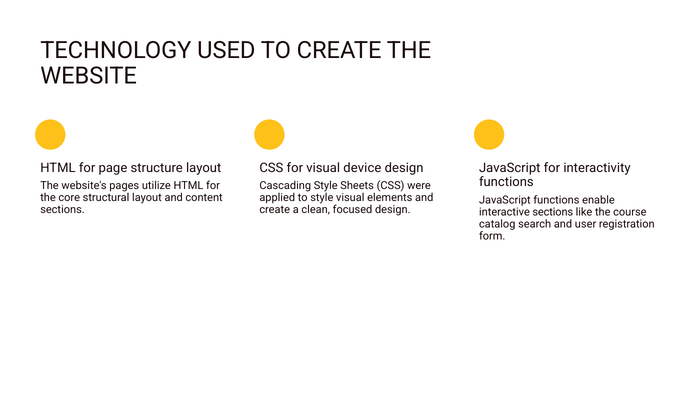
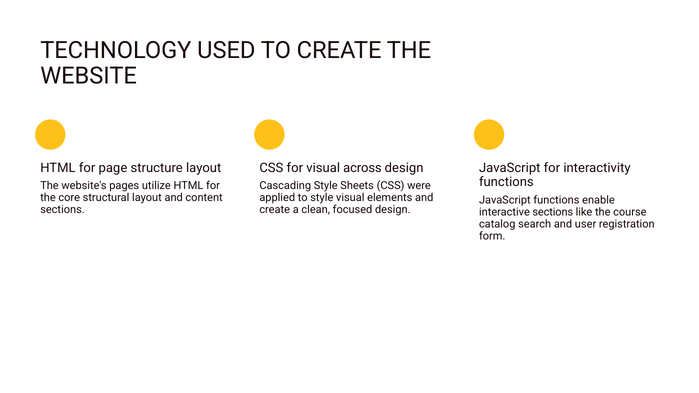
device: device -> across (362, 168)
